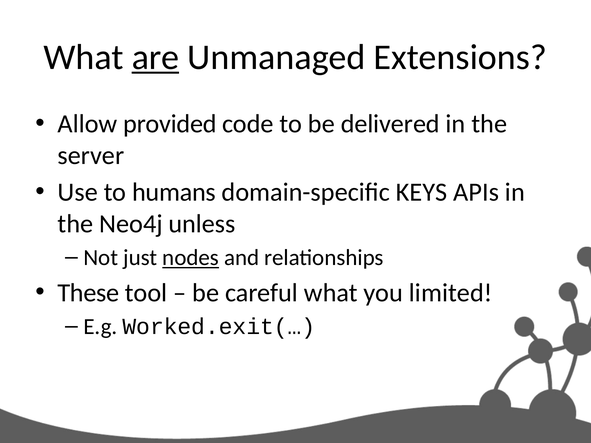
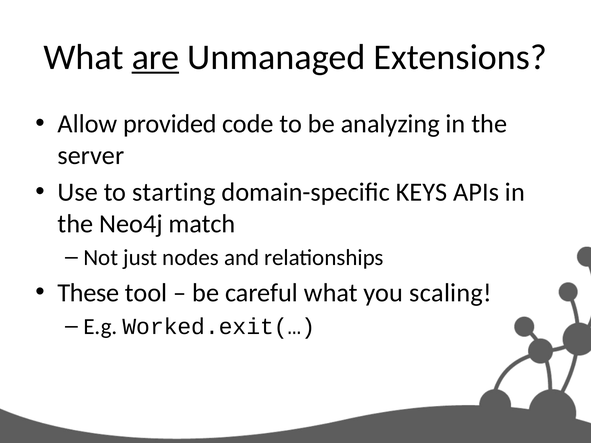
delivered: delivered -> analyzing (390, 124)
humans: humans -> starting (174, 192)
unless: unless -> match (202, 224)
nodes underline: present -> none (191, 258)
limited: limited -> scaling (451, 293)
